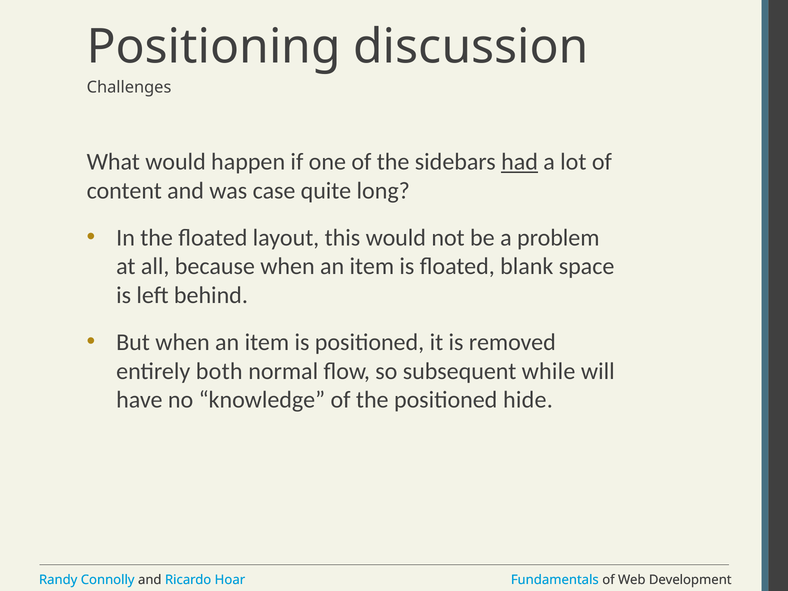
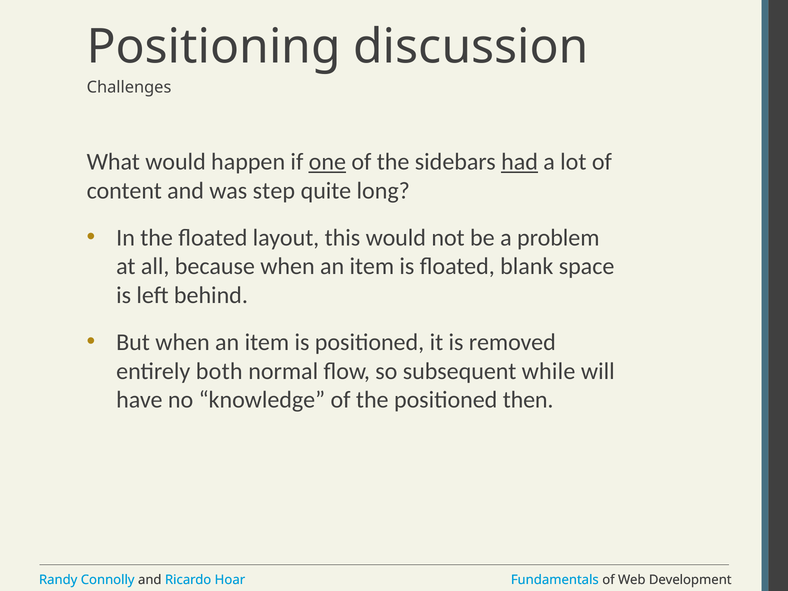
one underline: none -> present (327, 162)
case: case -> step (274, 191)
hide: hide -> then (528, 400)
